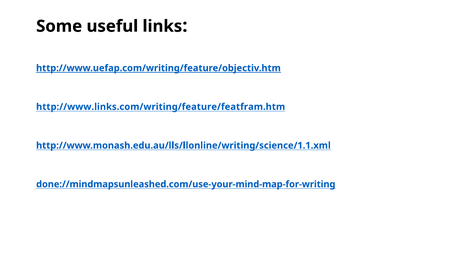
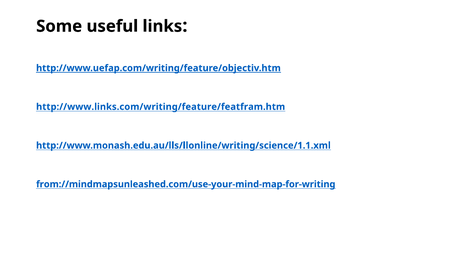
done://mindmapsunleashed.com/use-your-mind-map-for-writing: done://mindmapsunleashed.com/use-your-mind-map-for-writing -> from://mindmapsunleashed.com/use-your-mind-map-for-writing (186, 184)
